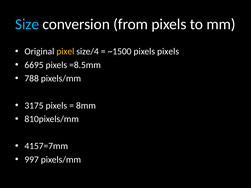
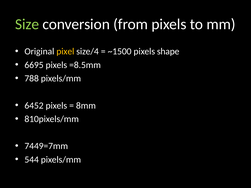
Size colour: light blue -> light green (27, 24)
pixels pixels: pixels -> shape (168, 51)
3175: 3175 -> 6452 (34, 106)
4157=7mm: 4157=7mm -> 7449=7mm (46, 146)
997: 997 -> 544 (32, 160)
